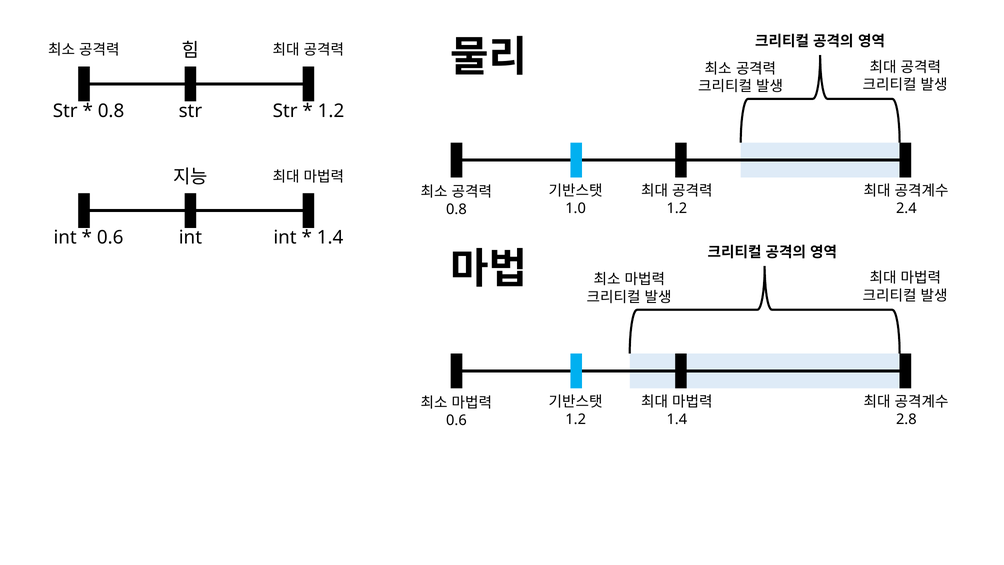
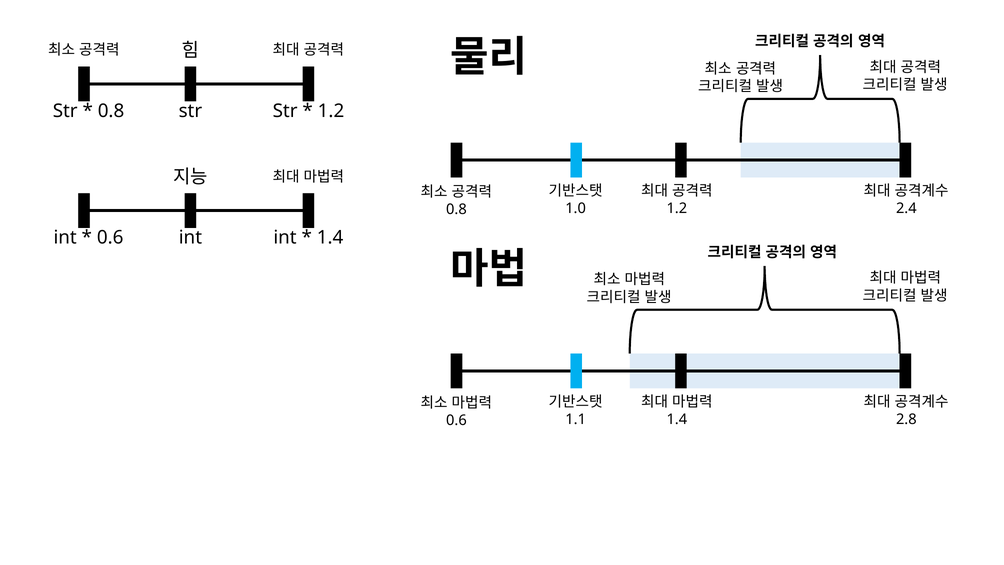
1.2: 1.2 -> 1.1 (576, 419)
